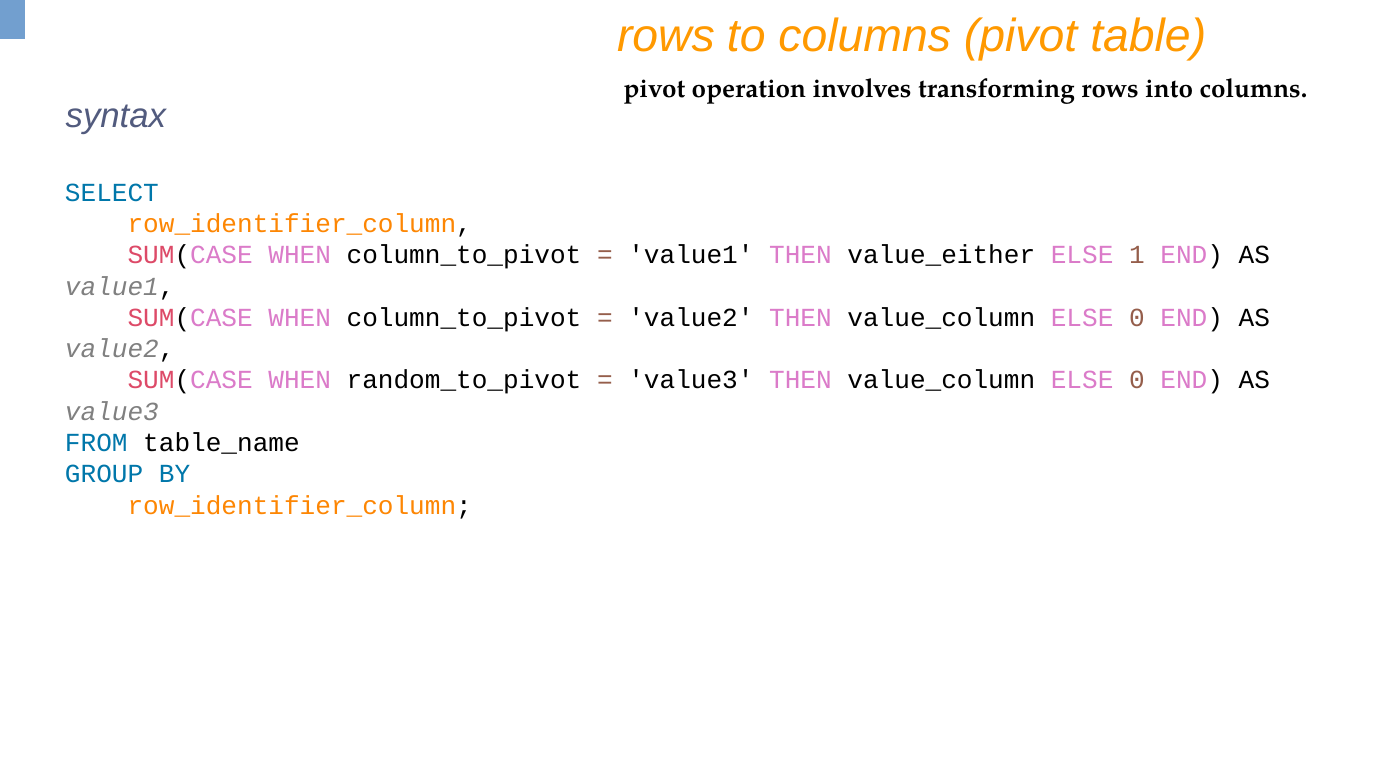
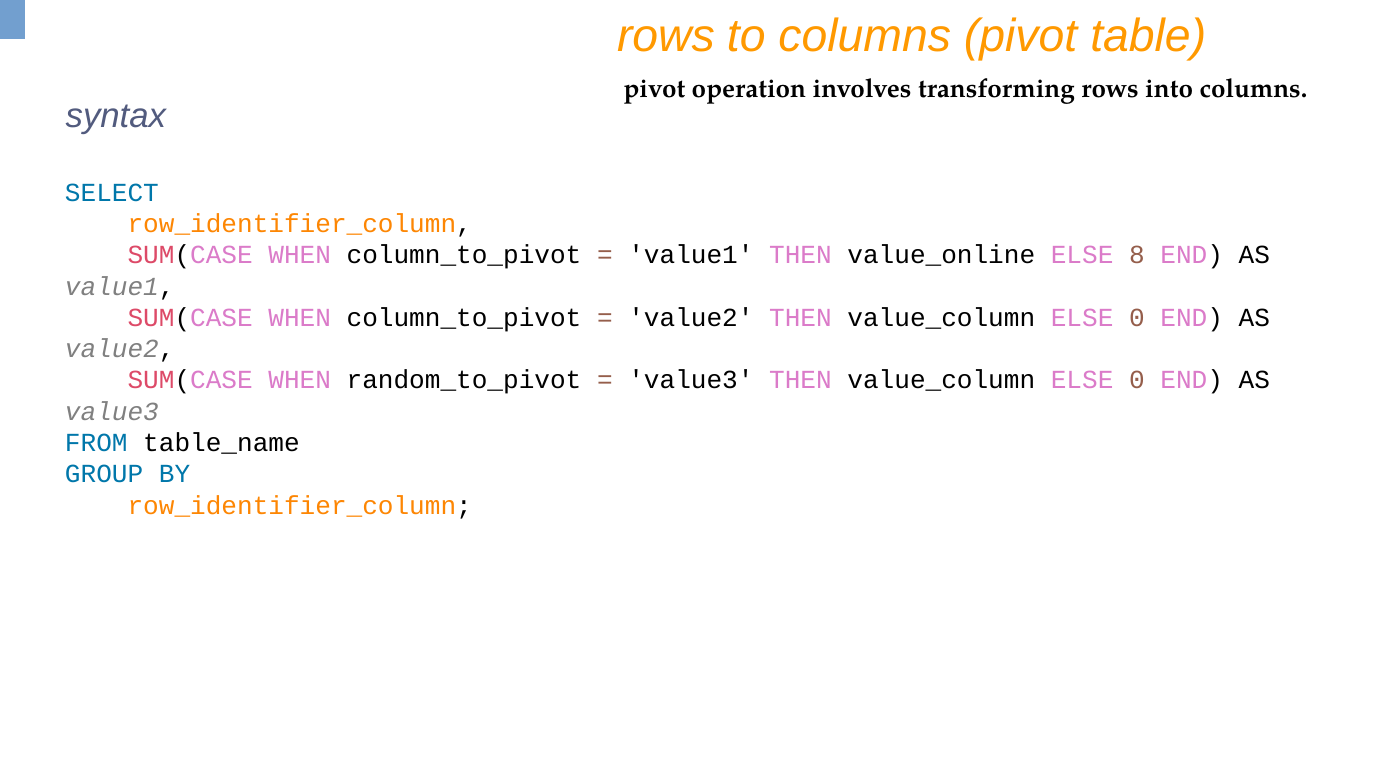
value_either: value_either -> value_online (941, 255)
1: 1 -> 8 (1137, 255)
